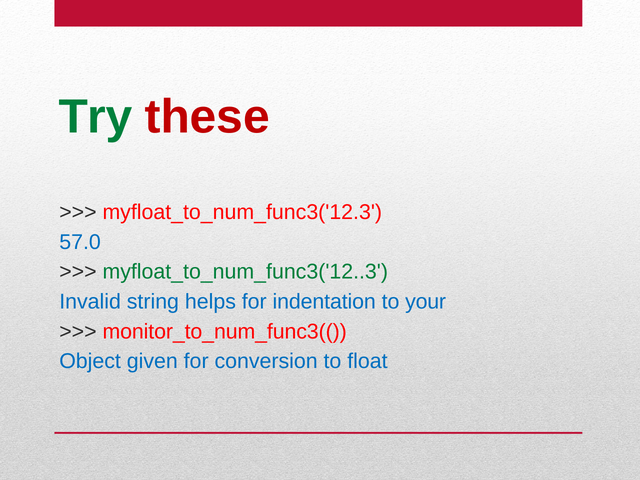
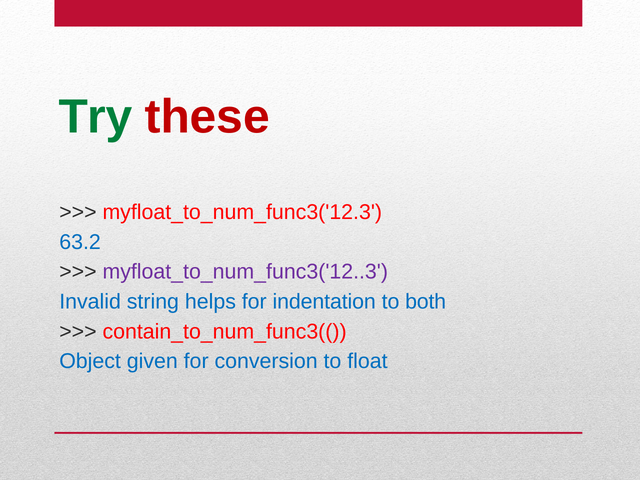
57.0: 57.0 -> 63.2 (80, 242)
myfloat_to_num_func3('12..3 colour: green -> purple (245, 272)
your: your -> both (426, 302)
monitor_to_num_func3((: monitor_to_num_func3(( -> contain_to_num_func3(( (225, 332)
